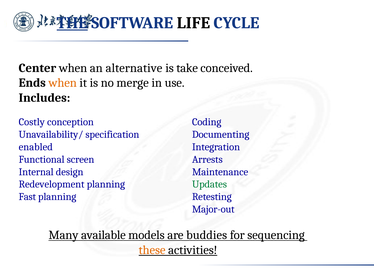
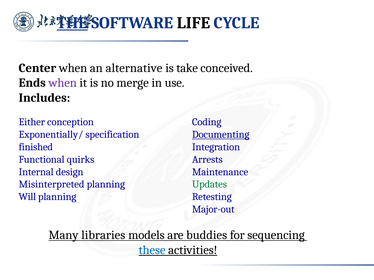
when colour: orange -> purple (63, 83)
Costly: Costly -> Either (32, 122)
Unavailability/: Unavailability/ -> Exponentially/ (51, 135)
Documenting underline: none -> present (221, 135)
enabled: enabled -> finished (36, 147)
screen: screen -> quirks (81, 160)
Redevelopment: Redevelopment -> Misinterpreted (52, 185)
Fast: Fast -> Will (27, 197)
available: available -> libraries (103, 236)
these colour: orange -> blue (152, 251)
